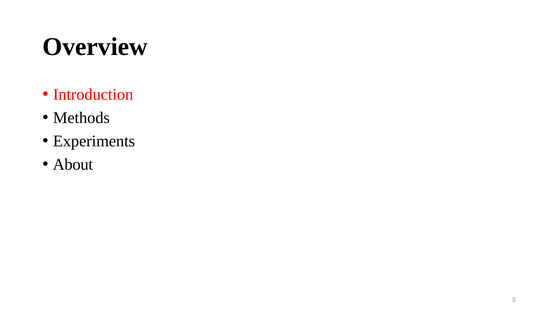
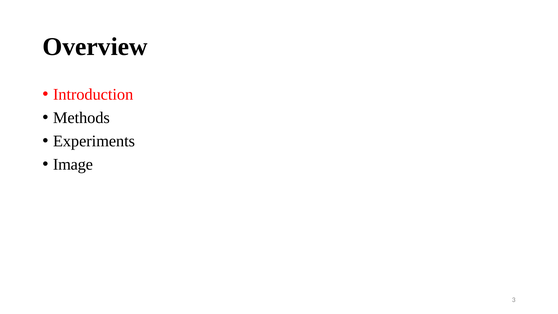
About: About -> Image (73, 165)
